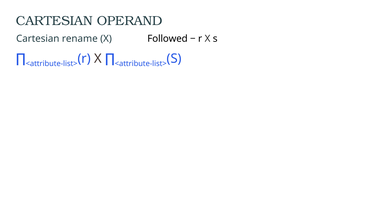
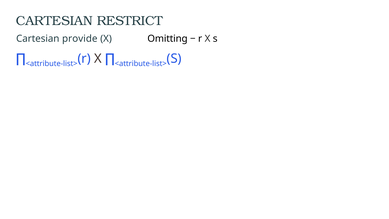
OPERAND: OPERAND -> RESTRICT (130, 21)
rename: rename -> provide (80, 39)
Followed: Followed -> Omitting (167, 39)
